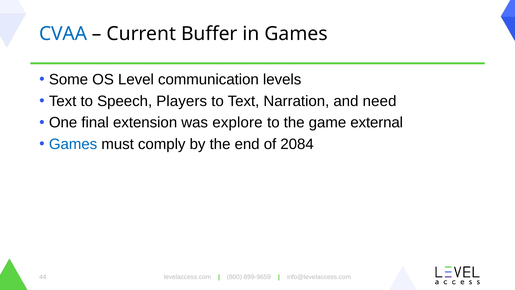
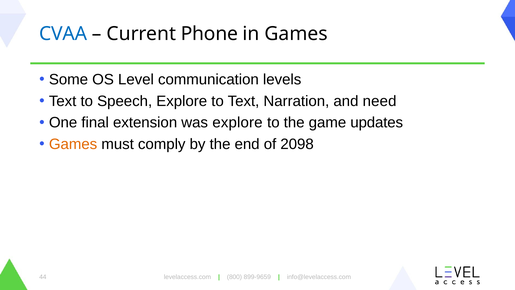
Buffer: Buffer -> Phone (209, 34)
Speech Players: Players -> Explore (182, 101)
external: external -> updates (377, 123)
Games colour: blue -> orange (73, 144)
2084: 2084 -> 2098 (297, 144)
